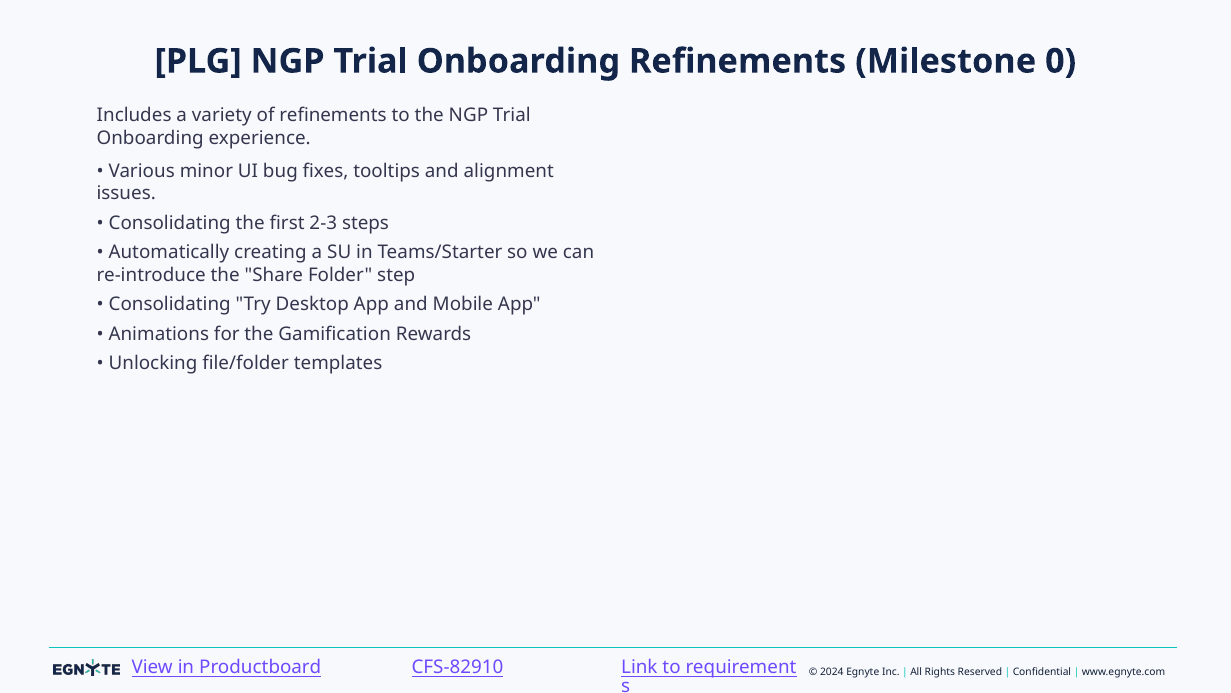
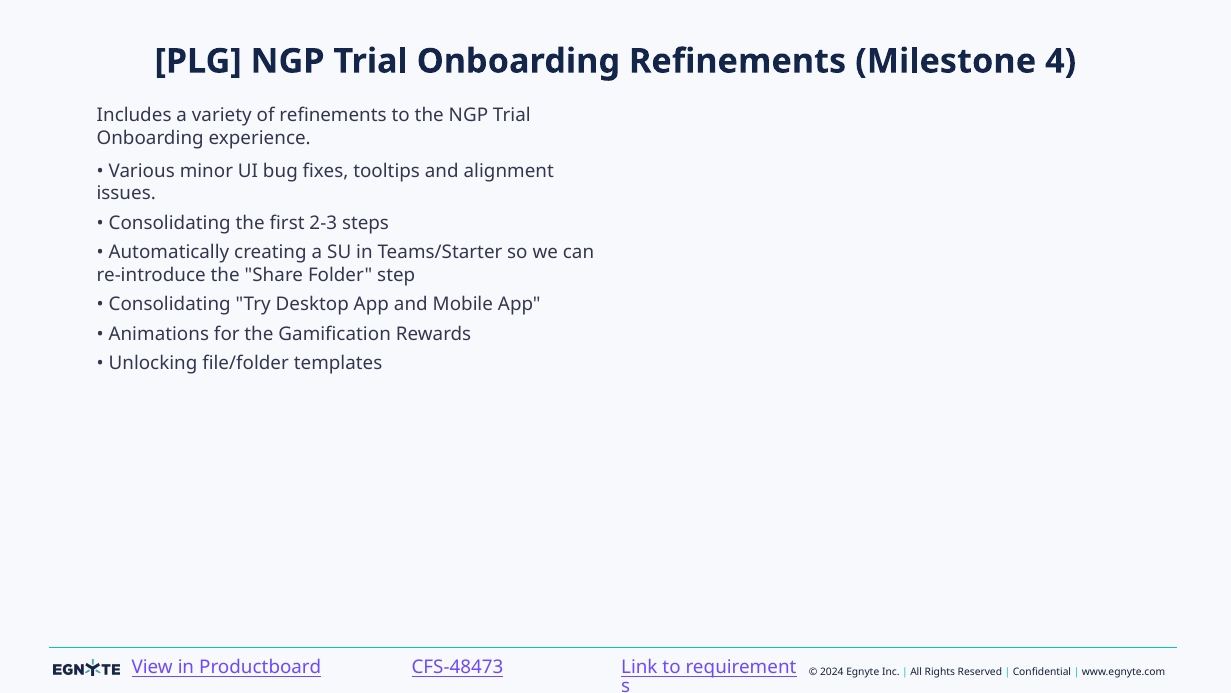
0: 0 -> 4 (1061, 61)
CFS-82910: CFS-82910 -> CFS-48473 (457, 667)
